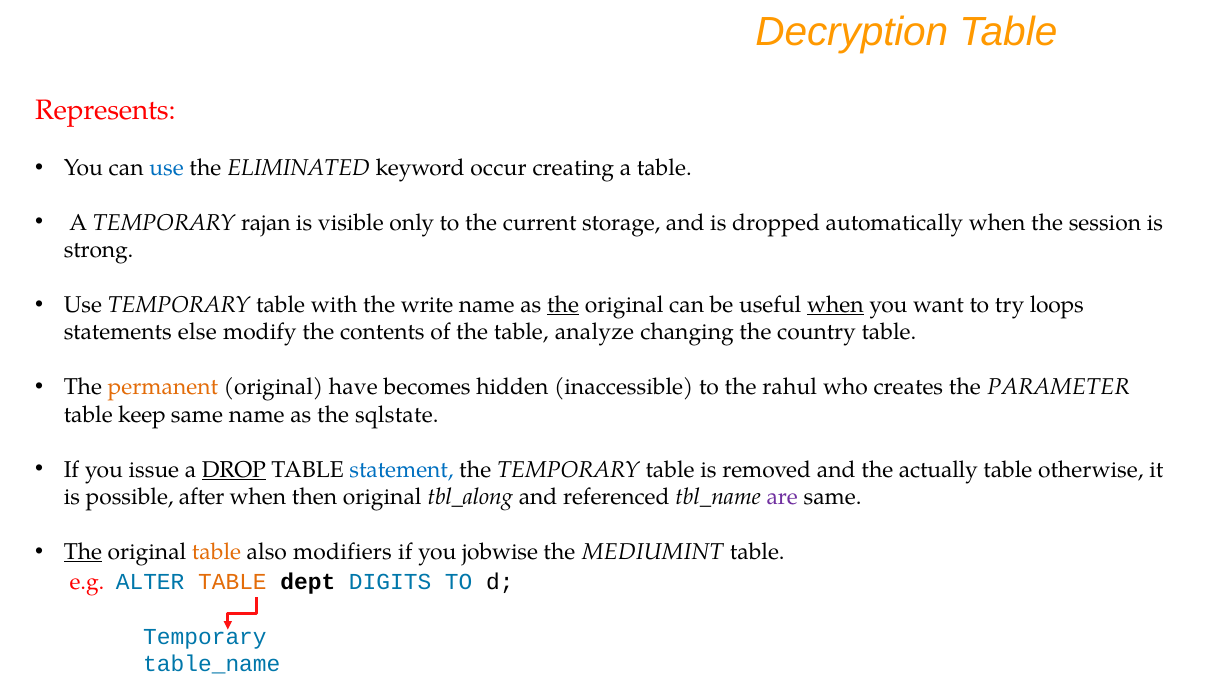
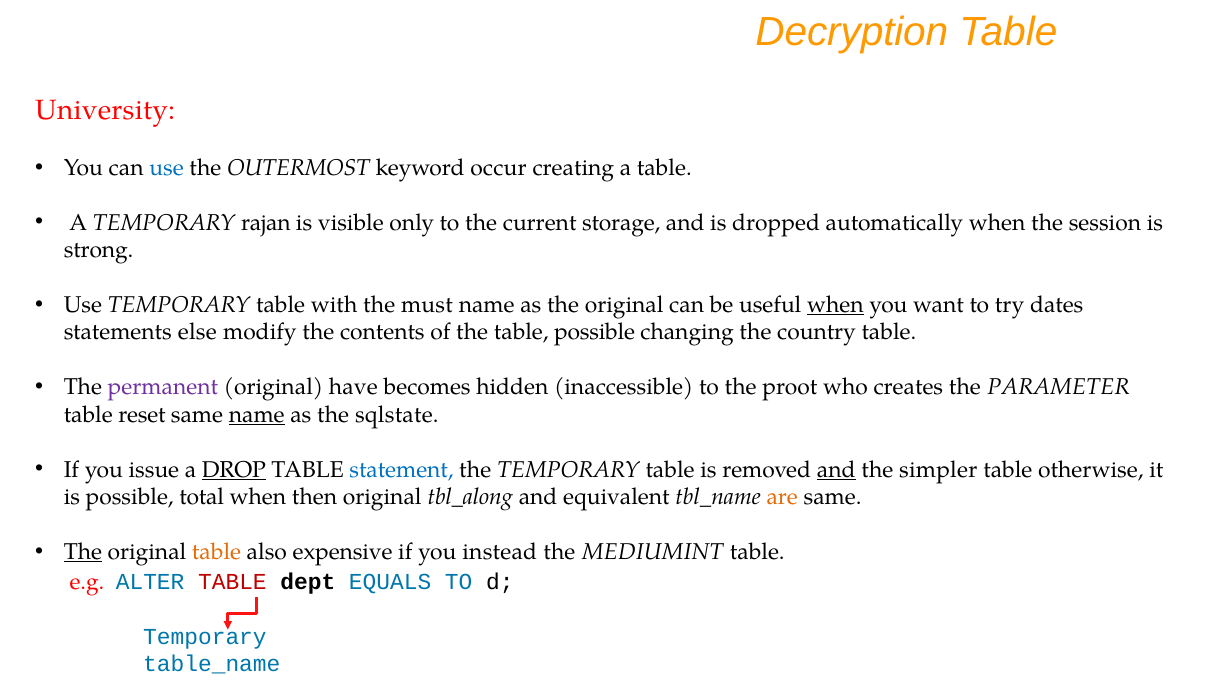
Represents: Represents -> University (105, 110)
ELIMINATED: ELIMINATED -> OUTERMOST (299, 168)
write: write -> must (427, 305)
the underline: present -> none (563, 305)
loops: loops -> dates (1057, 305)
table analyze: analyze -> possible (595, 332)
permanent colour: orange -> purple (163, 387)
rahul: rahul -> proot (790, 387)
keep: keep -> reset (142, 415)
name underline: none -> present (257, 415)
and underline: none -> present (836, 469)
actually: actually -> simpler (938, 469)
after: after -> total (202, 497)
referenced: referenced -> equivalent (616, 497)
are colour: purple -> orange (782, 497)
modifiers: modifiers -> expensive (343, 552)
jobwise: jobwise -> instead (500, 552)
TABLE colour: orange -> red (232, 582)
DIGITS: DIGITS -> EQUALS (390, 582)
